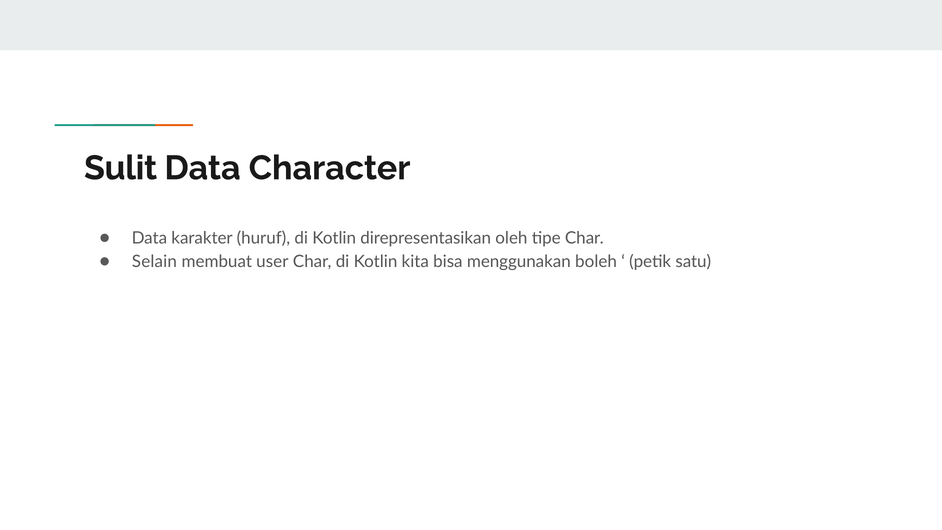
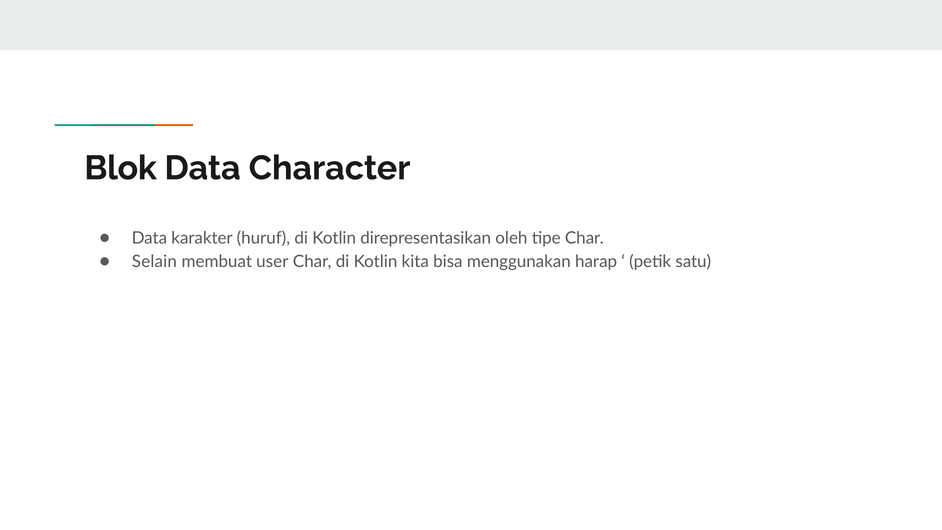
Sulit: Sulit -> Blok (121, 168)
boleh: boleh -> harap (596, 262)
